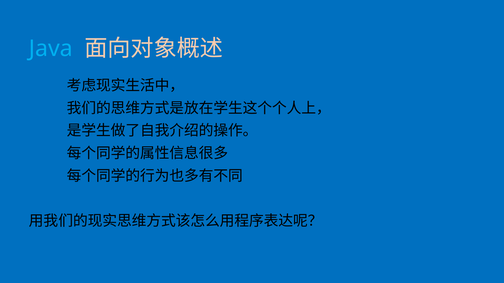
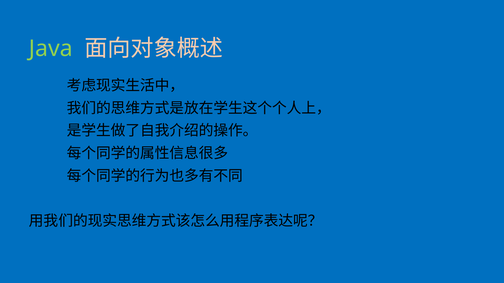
Java colour: light blue -> light green (51, 48)
